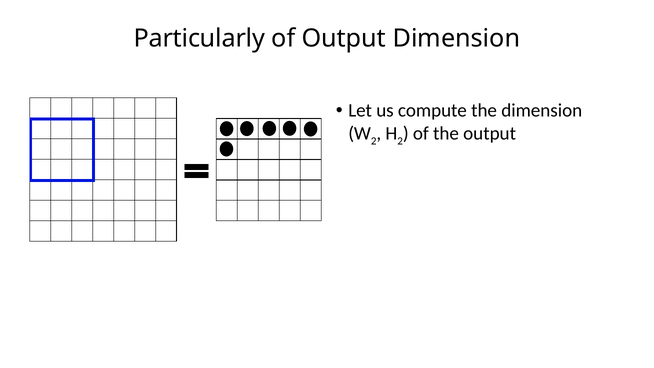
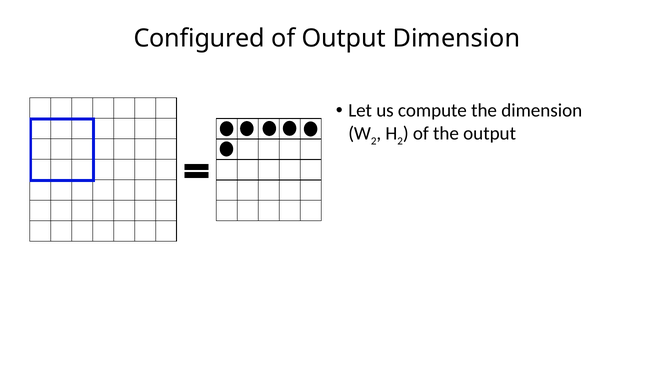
Particularly: Particularly -> Configured (199, 38)
